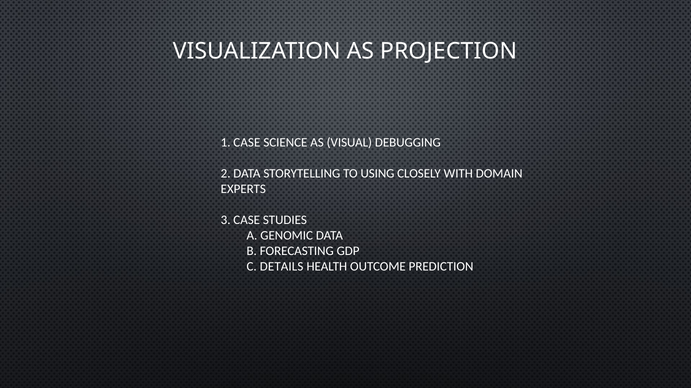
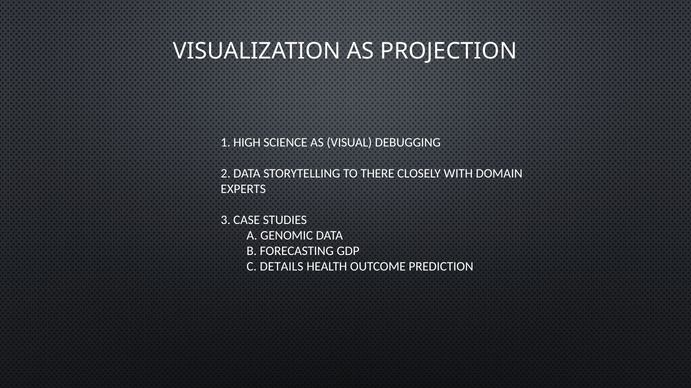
1 CASE: CASE -> HIGH (247, 143)
USING: USING -> THERE (377, 174)
